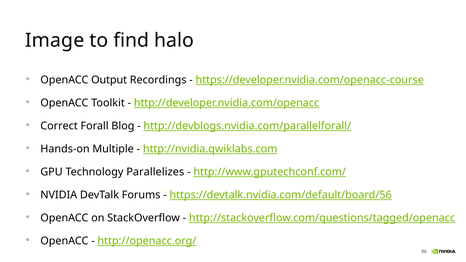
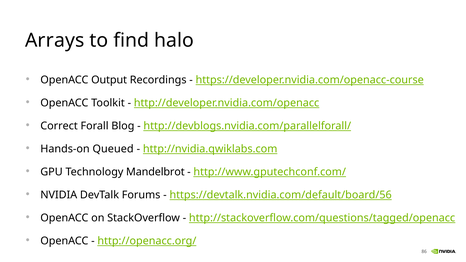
Image: Image -> Arrays (55, 41)
Multiple: Multiple -> Queued (113, 149)
Parallelizes: Parallelizes -> Mandelbrot (155, 172)
